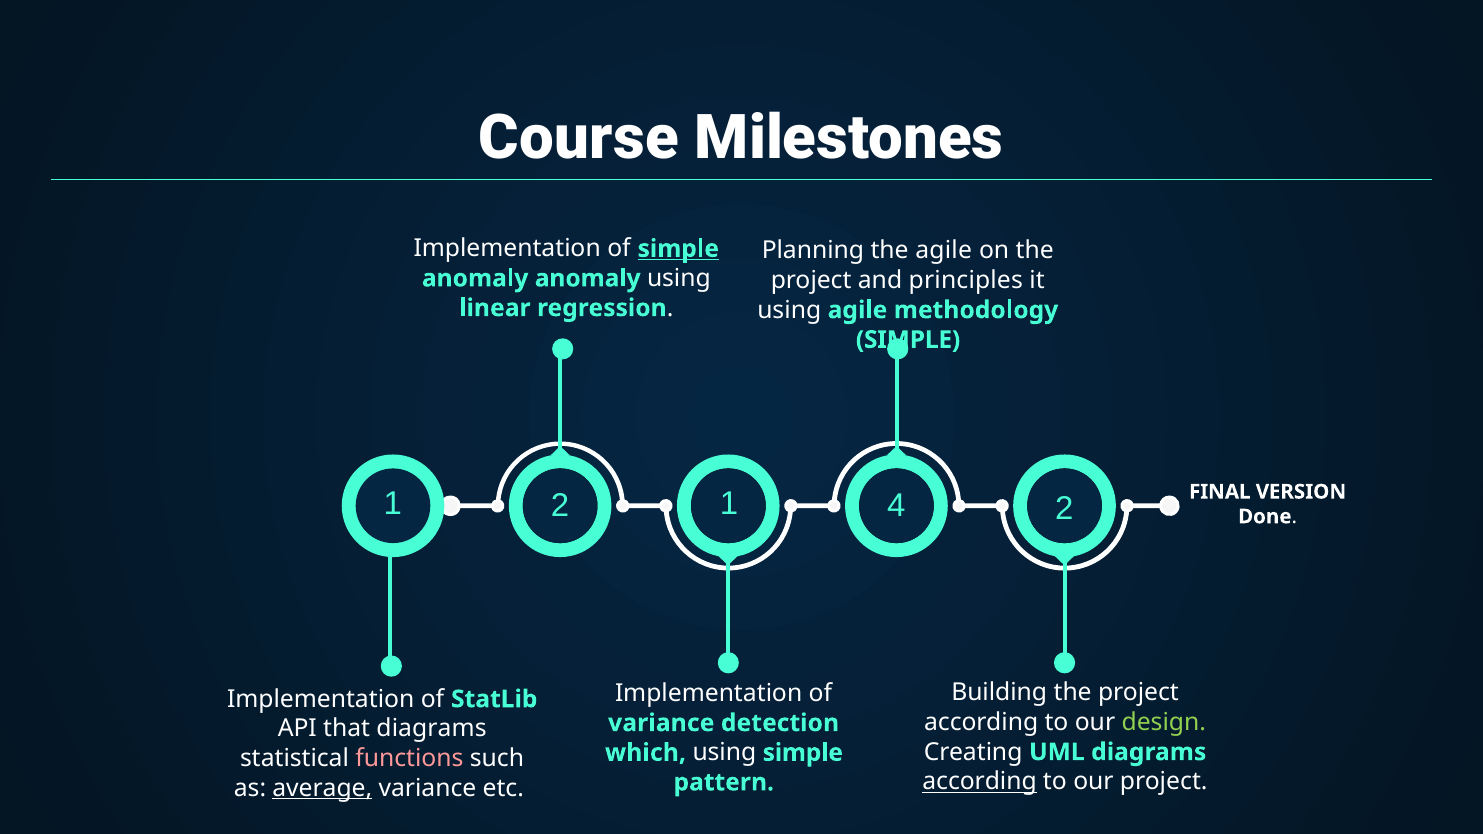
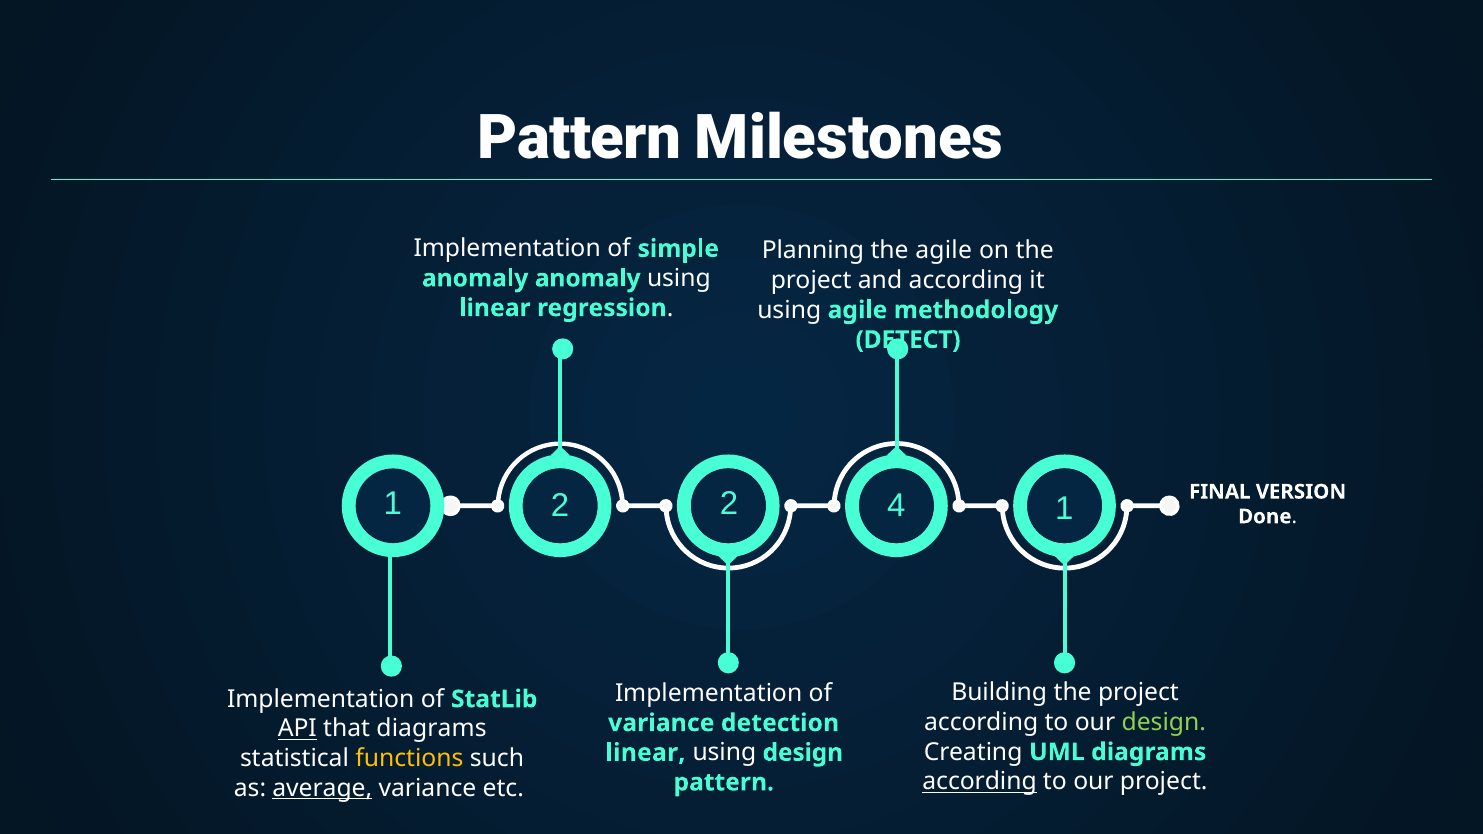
Course: Course -> Pattern (580, 138)
simple underline: present -> none (678, 249)
and principles: principles -> according (966, 281)
SIMPLE: SIMPLE -> DETECT (908, 340)
1 1: 1 -> 2 (729, 504)
4 2: 2 -> 1 (1064, 508)
API underline: none -> present (297, 729)
which: which -> linear (645, 753)
using simple: simple -> design (803, 753)
functions colour: pink -> yellow (409, 759)
